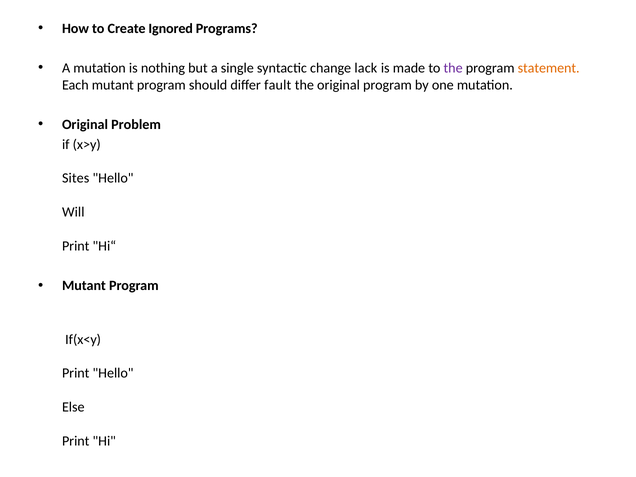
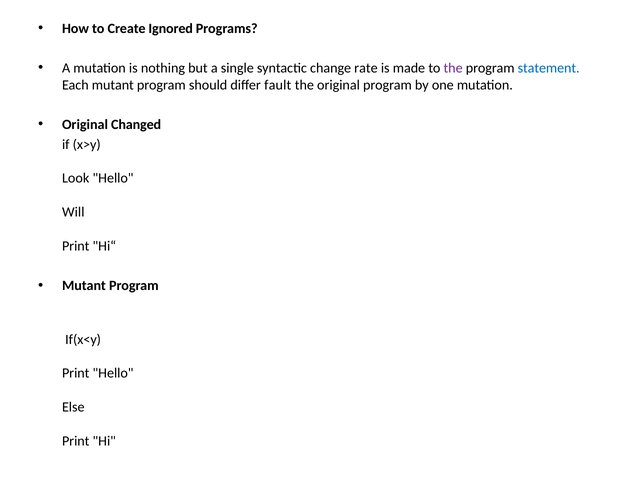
lack: lack -> rate (366, 68)
statement colour: orange -> blue (549, 68)
Problem: Problem -> Changed (136, 125)
Sites: Sites -> Look (76, 178)
